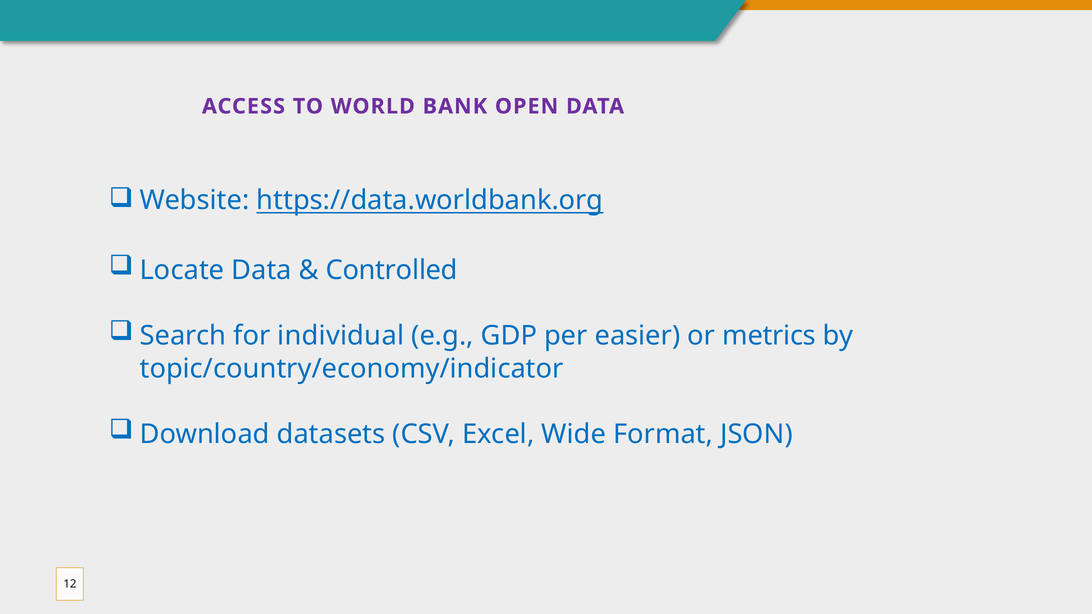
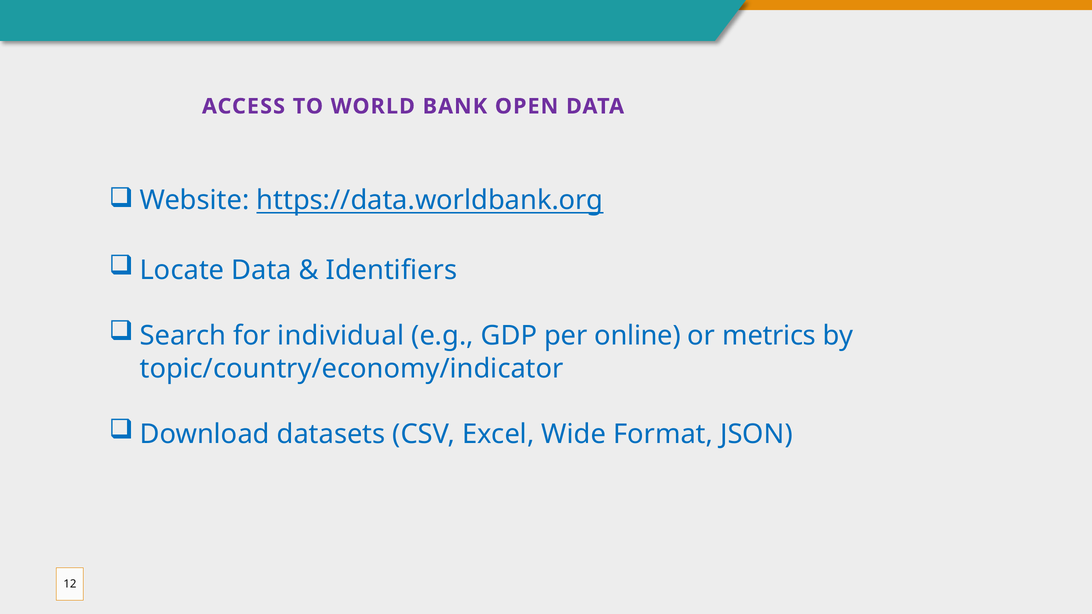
Controlled: Controlled -> Identifiers (392, 270)
easier: easier -> online (638, 336)
